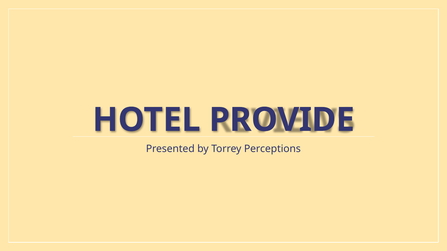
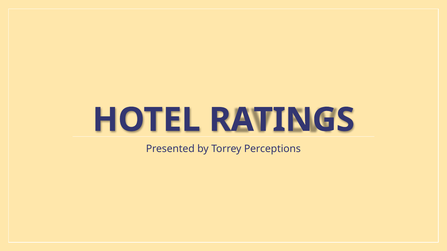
PROVIDE: PROVIDE -> RATINGS (282, 120)
